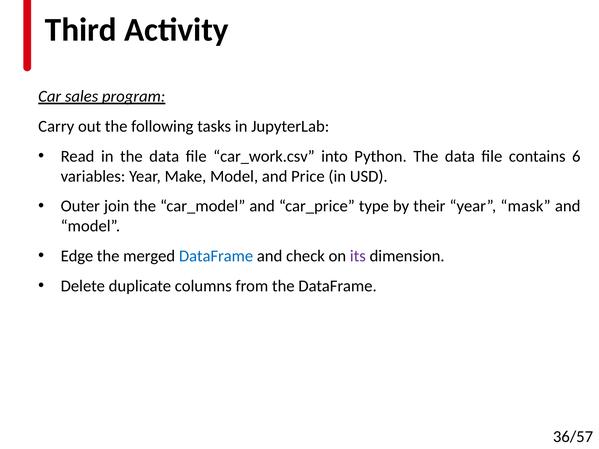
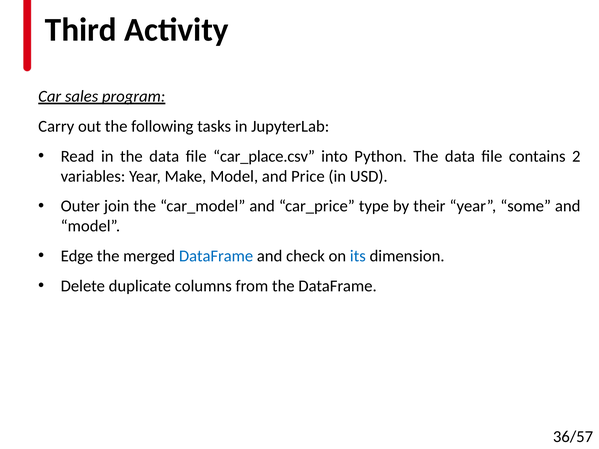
car_work.csv: car_work.csv -> car_place.csv (264, 156)
6: 6 -> 2 (576, 156)
mask: mask -> some (526, 206)
its colour: purple -> blue (358, 256)
